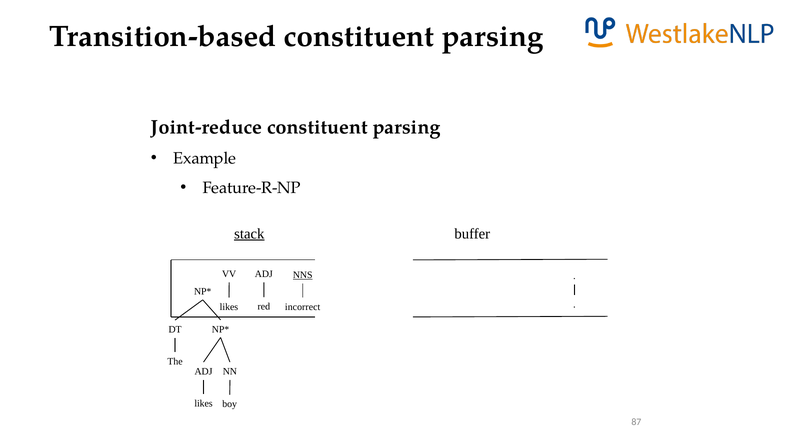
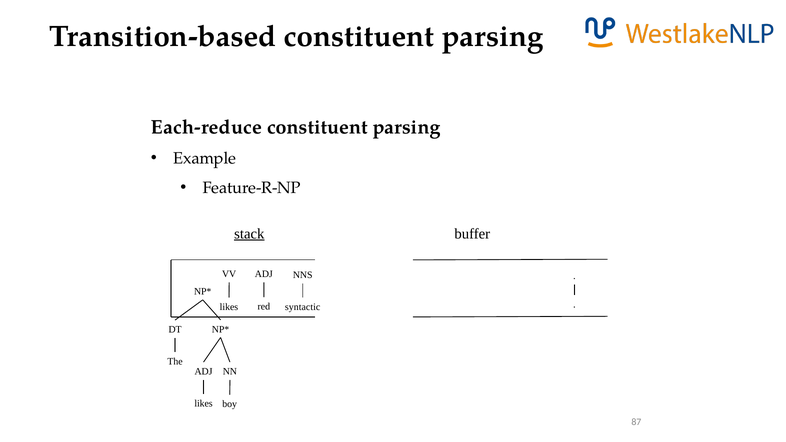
Joint-reduce: Joint-reduce -> Each-reduce (207, 127)
NNS underline: present -> none (303, 275)
incorrect: incorrect -> syntactic (303, 307)
